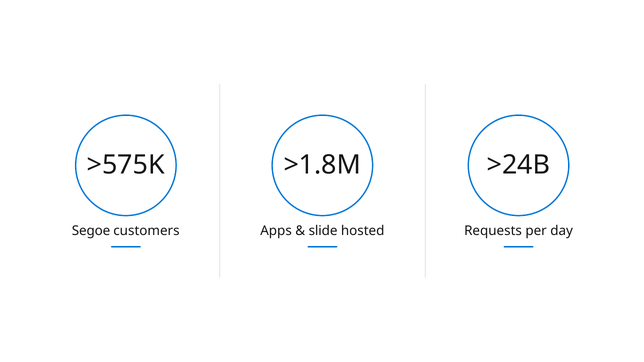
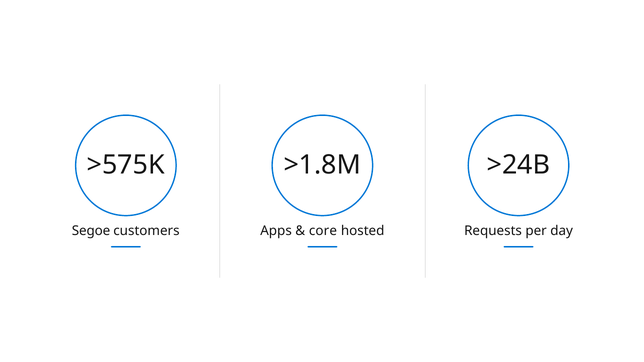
slide: slide -> core (323, 231)
